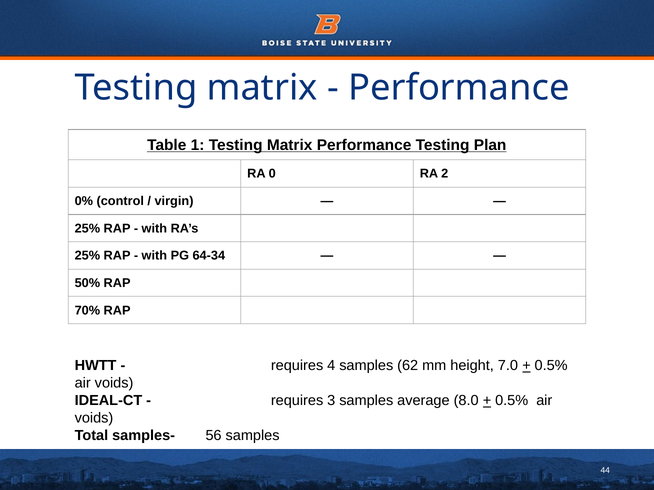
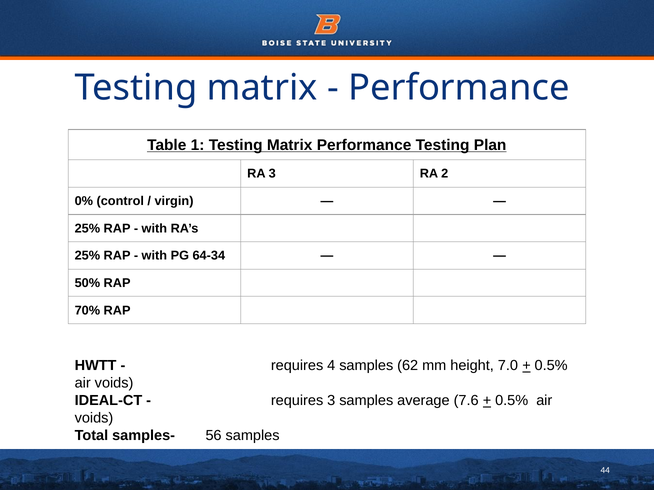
RA 0: 0 -> 3 (272, 174)
8.0: 8.0 -> 7.6 (466, 401)
